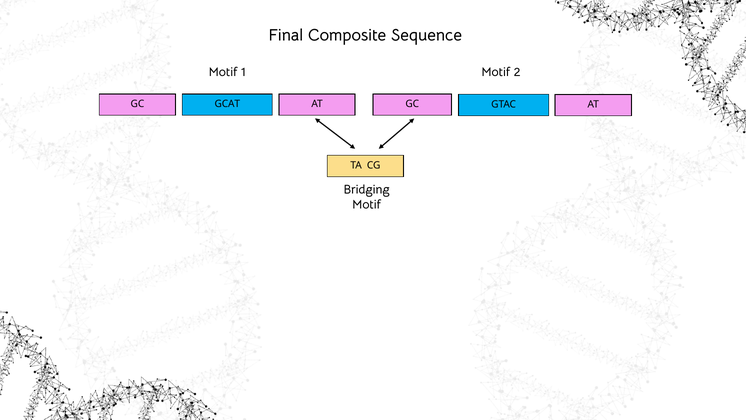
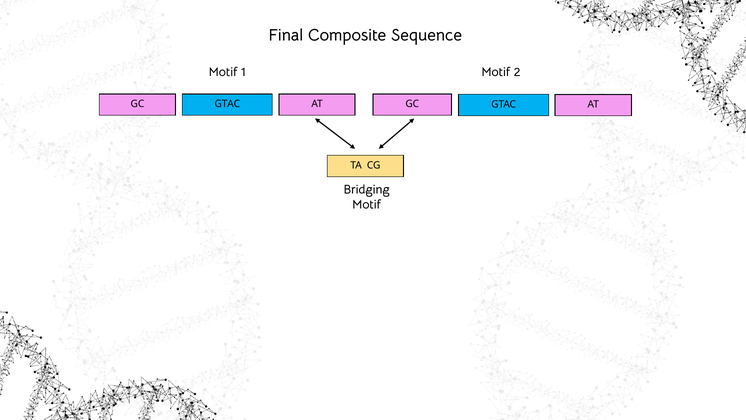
GCAT: GCAT -> GTAC (227, 104)
